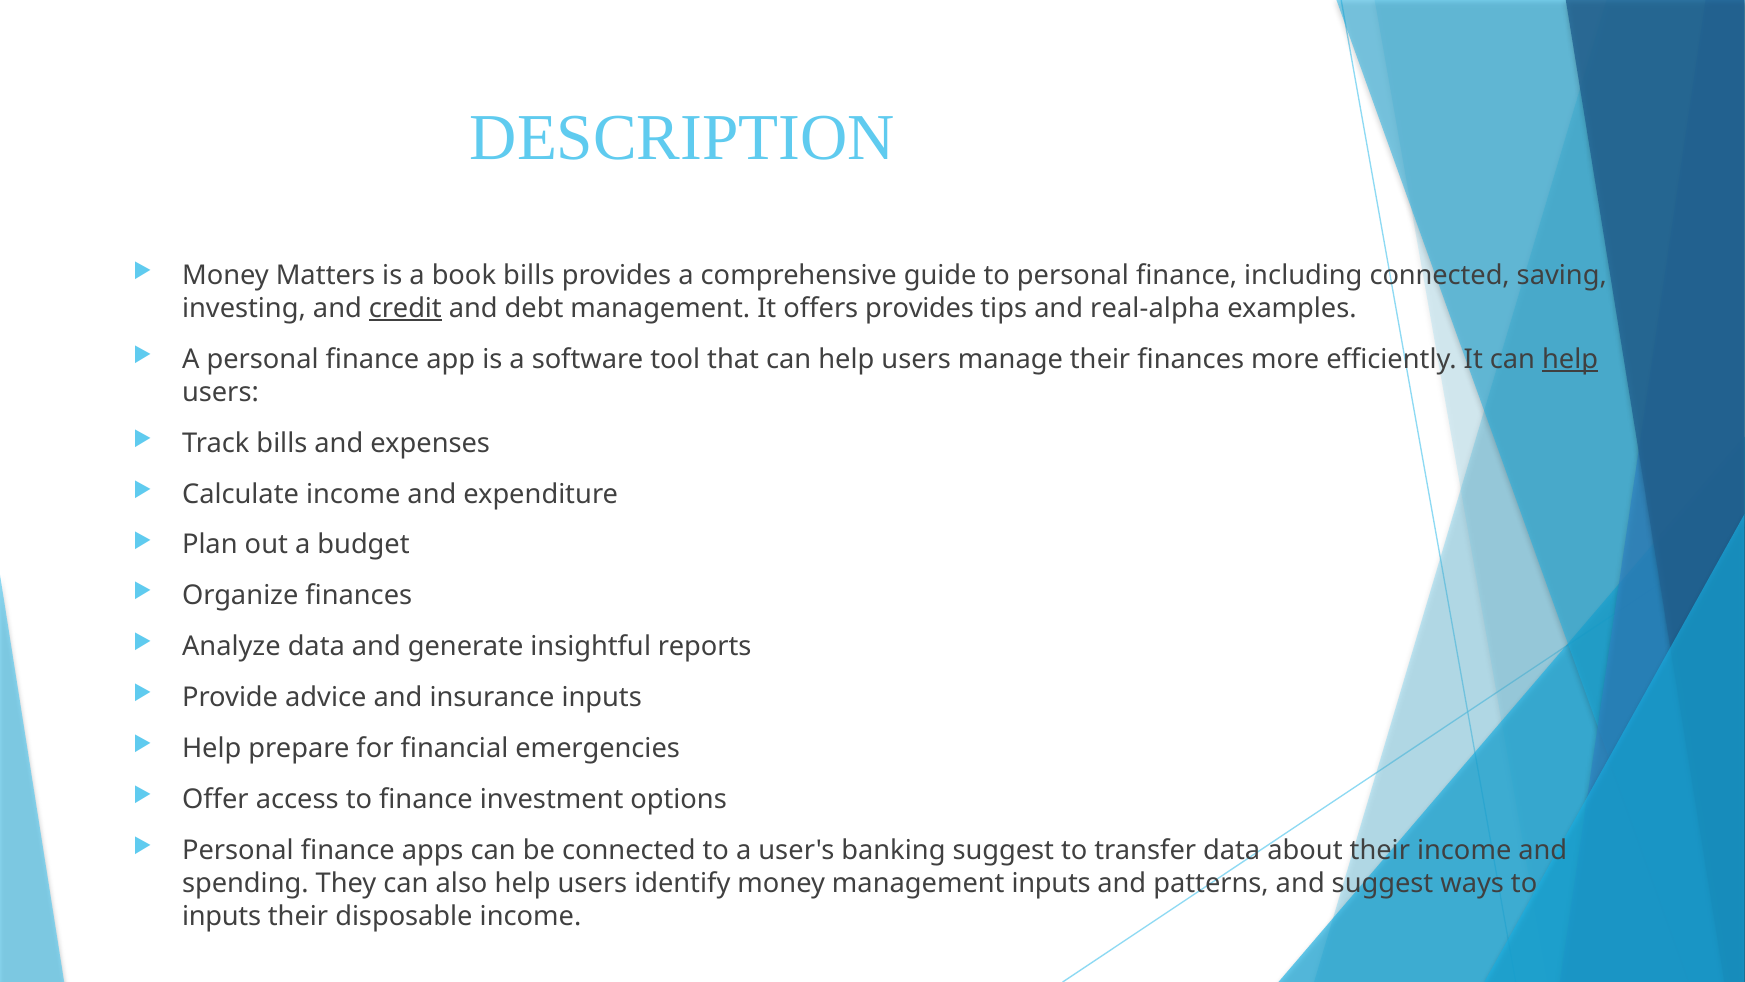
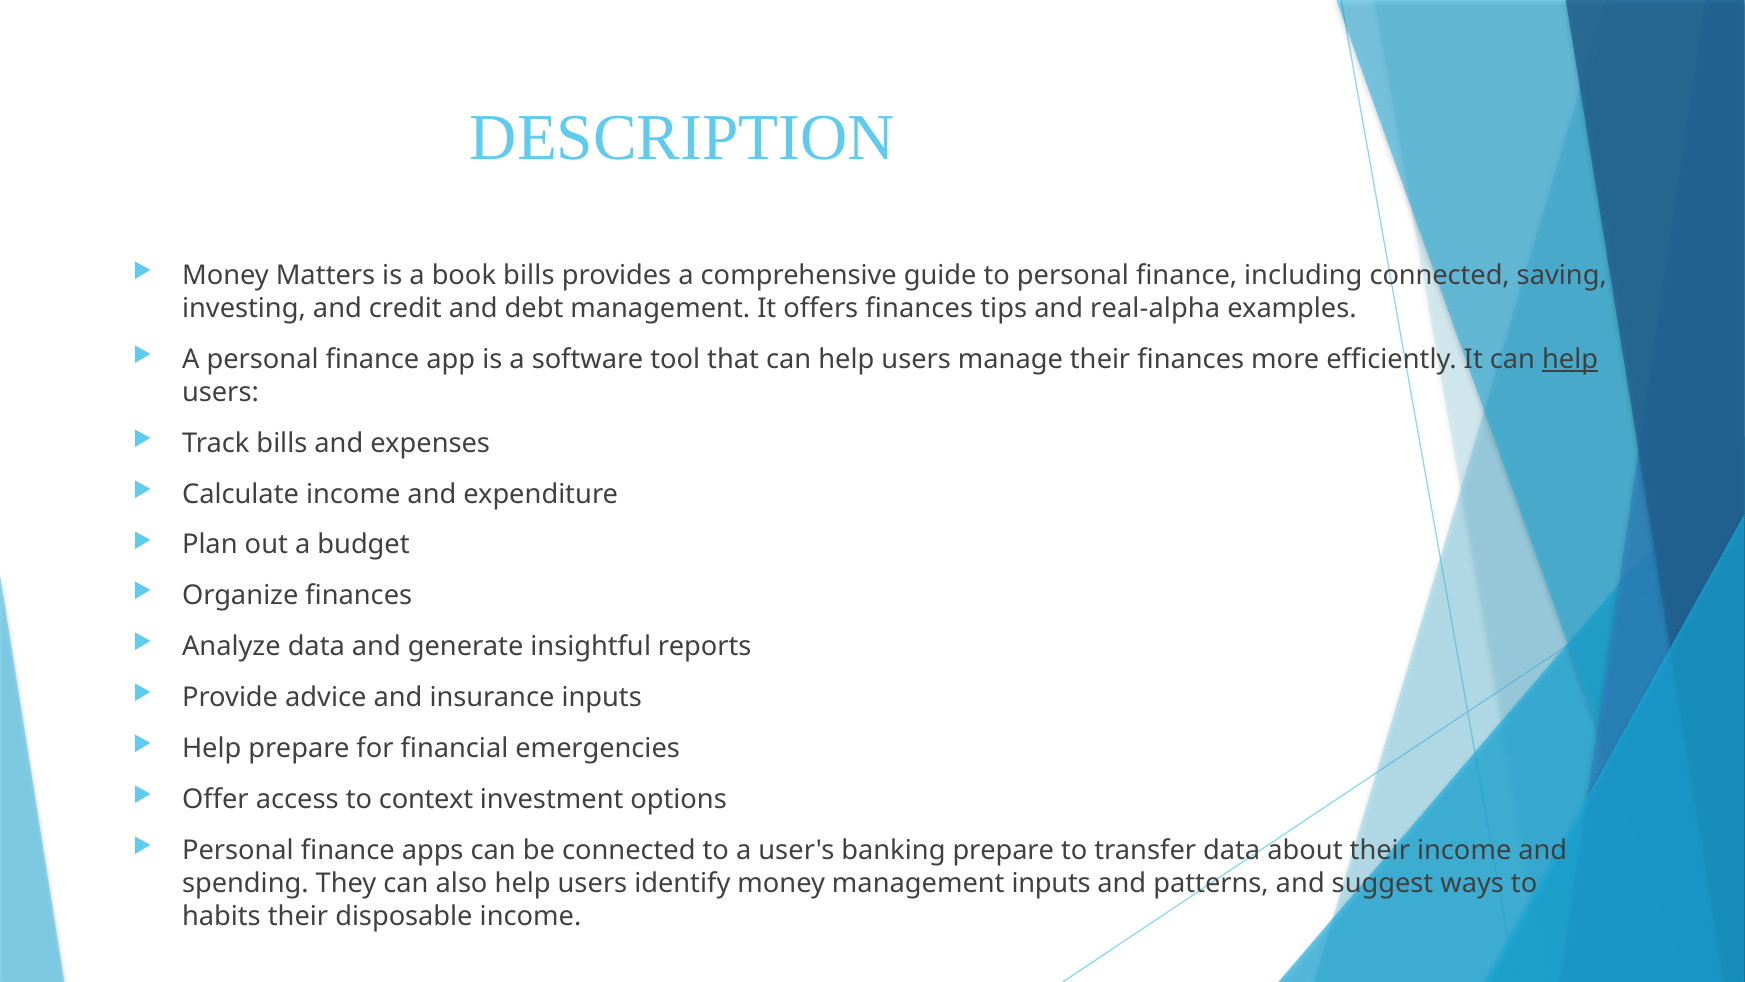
credit underline: present -> none (405, 308)
offers provides: provides -> finances (919, 308)
to finance: finance -> context (426, 799)
banking suggest: suggest -> prepare (1003, 850)
inputs: inputs -> habits (221, 916)
